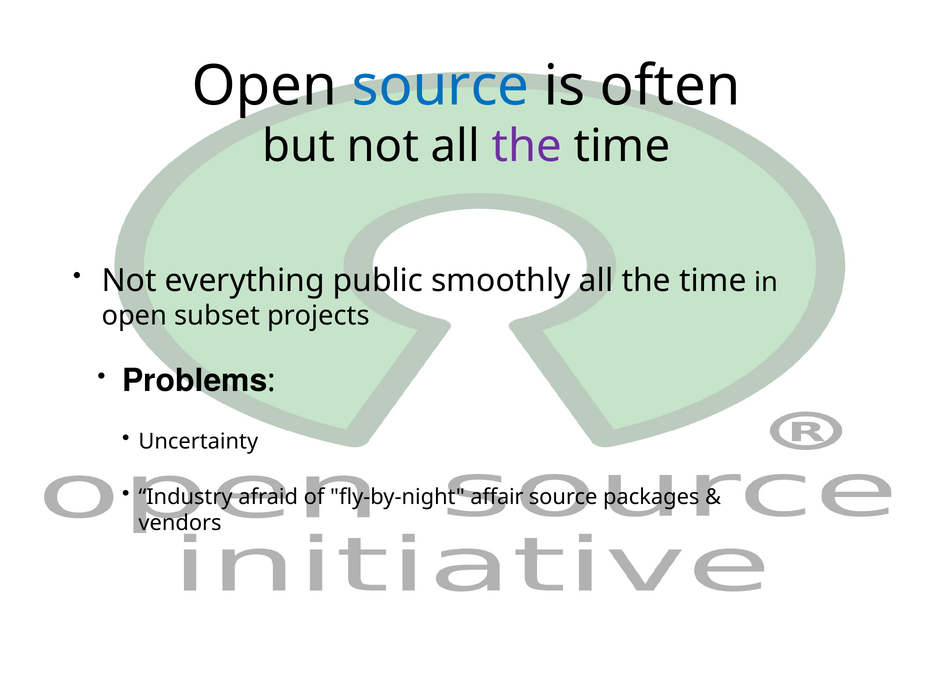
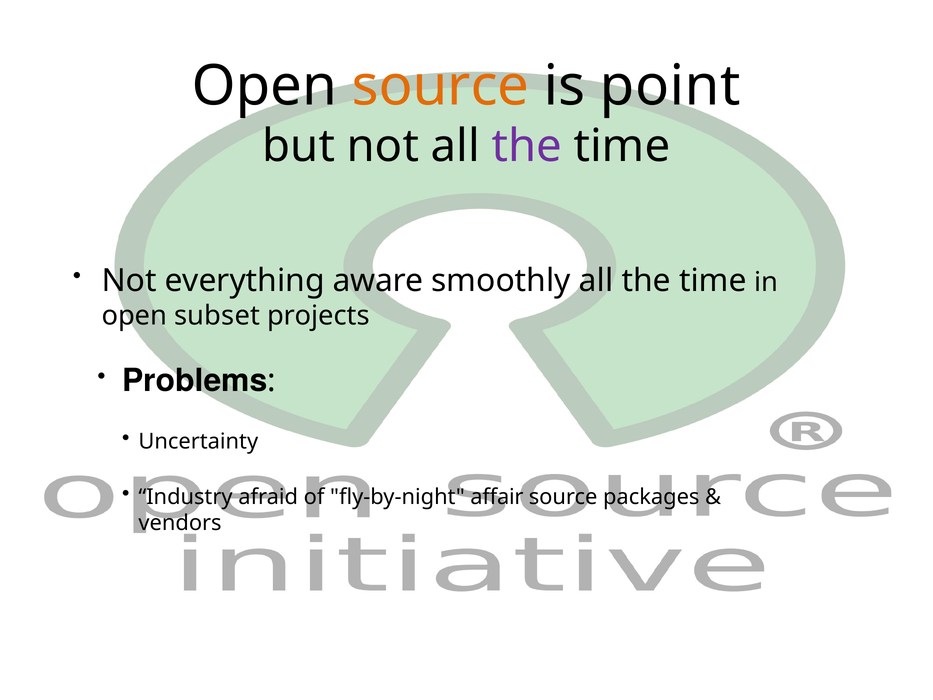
source colour: blue -> orange (441, 86)
often: often -> point (670, 86)
public: public -> aware (378, 280)
